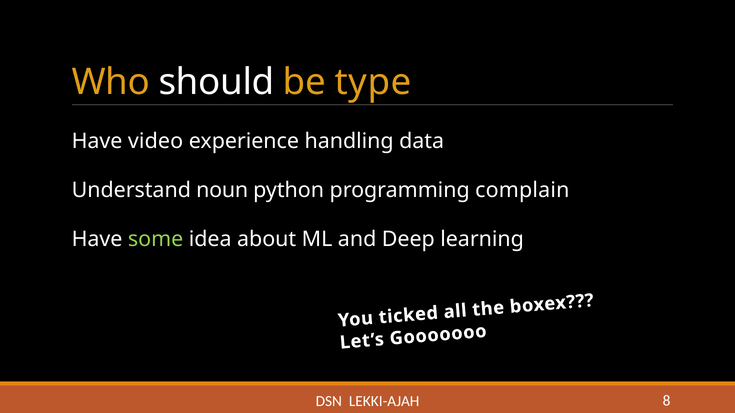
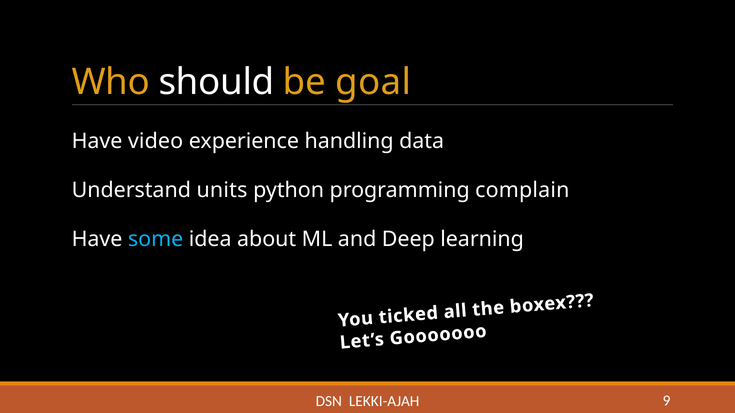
type: type -> goal (373, 82)
noun: noun -> units (222, 190)
some colour: light green -> light blue (156, 240)
8: 8 -> 9 (667, 401)
